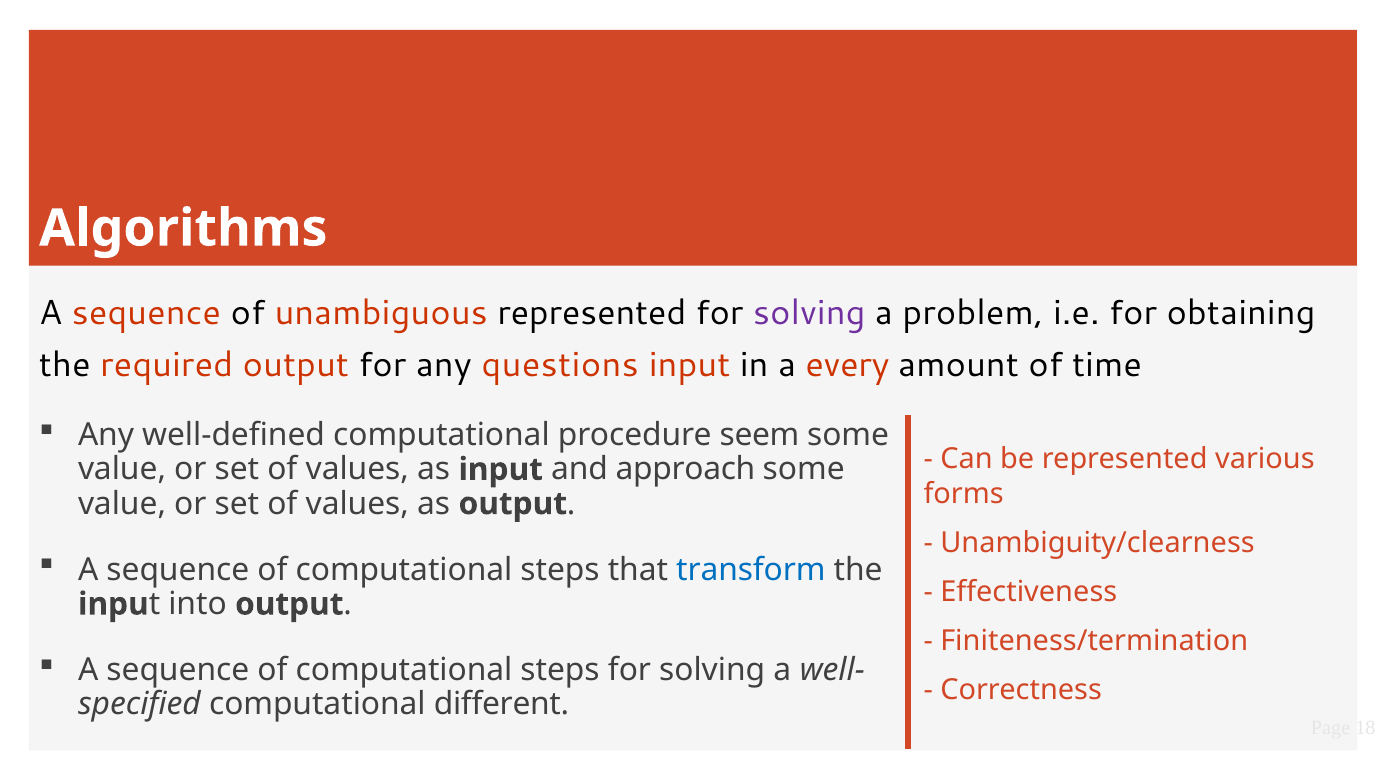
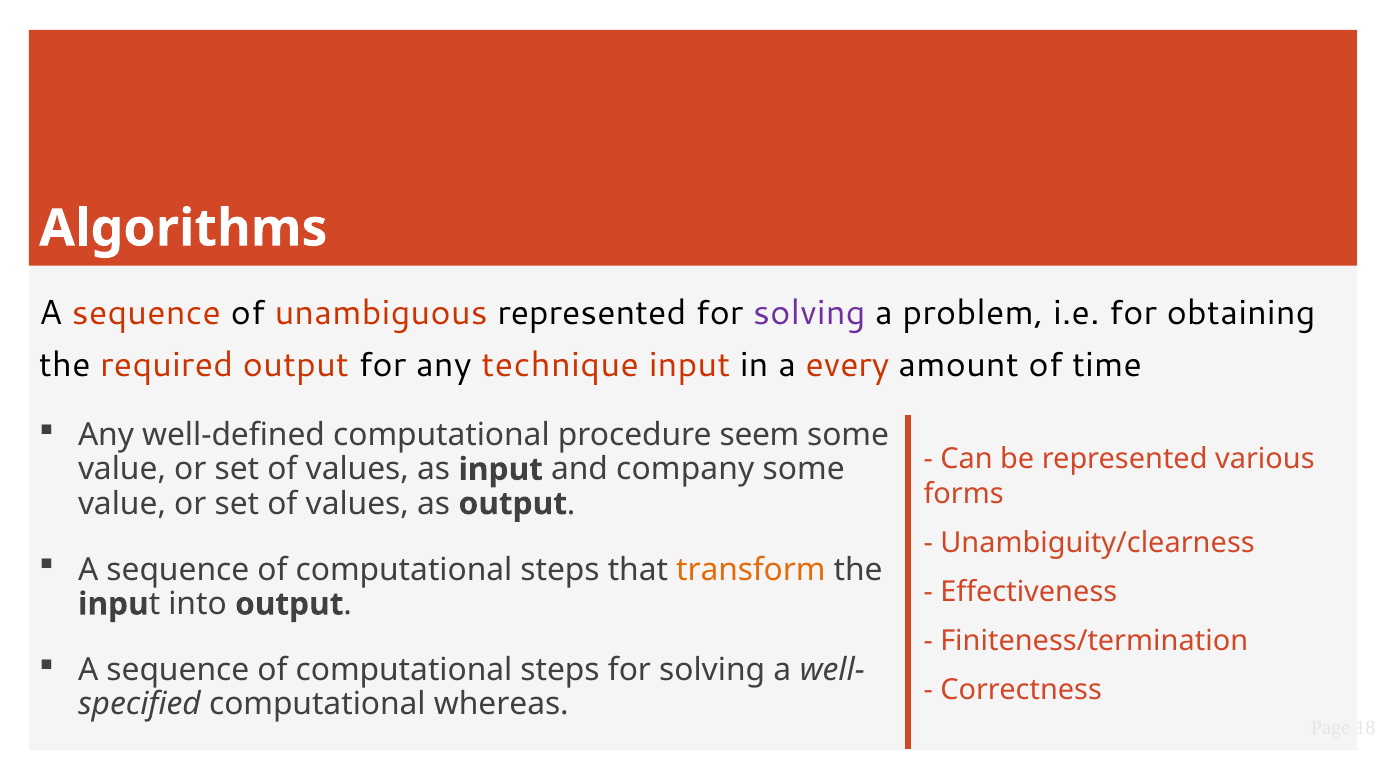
questions: questions -> technique (560, 365)
approach: approach -> company (685, 469)
transform colour: blue -> orange (751, 570)
different: different -> whereas (501, 704)
